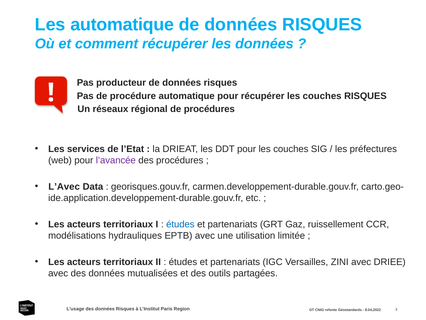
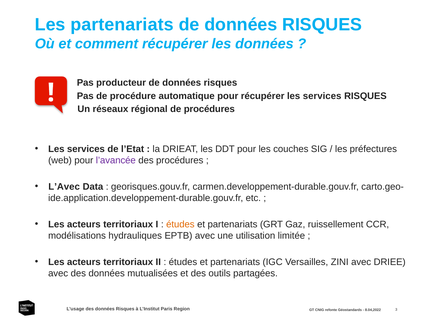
Les automatique: automatique -> partenariats (122, 25)
récupérer les couches: couches -> services (322, 96)
études colour: blue -> orange (180, 224)
